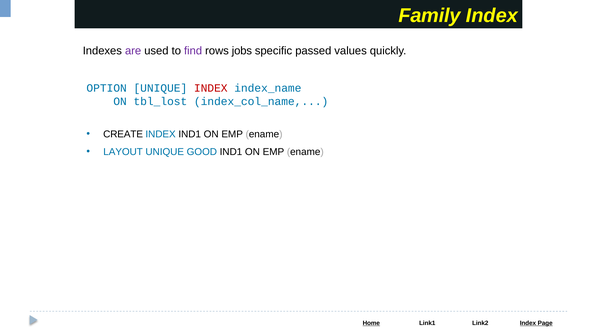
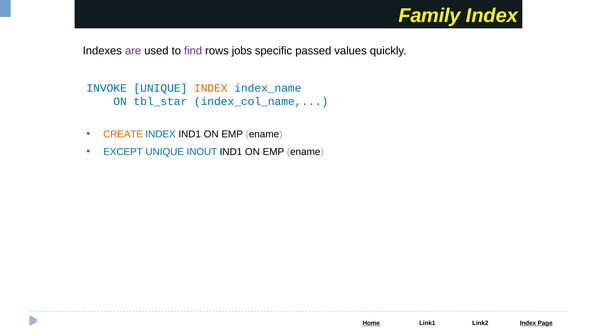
OPTION: OPTION -> INVOKE (107, 88)
INDEX colour: red -> orange (211, 88)
tbl_lost: tbl_lost -> tbl_star (160, 101)
CREATE colour: black -> orange (123, 134)
LAYOUT: LAYOUT -> EXCEPT (123, 152)
GOOD: GOOD -> INOUT (202, 152)
